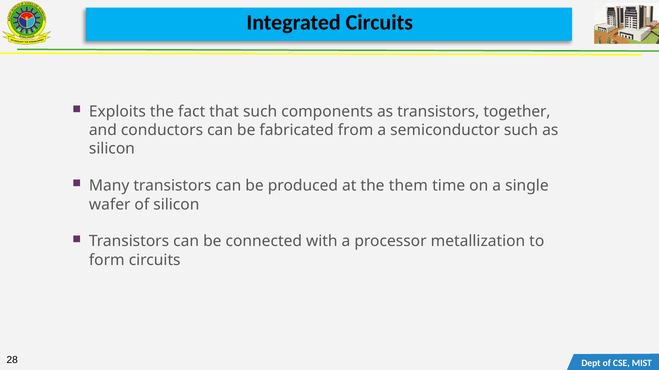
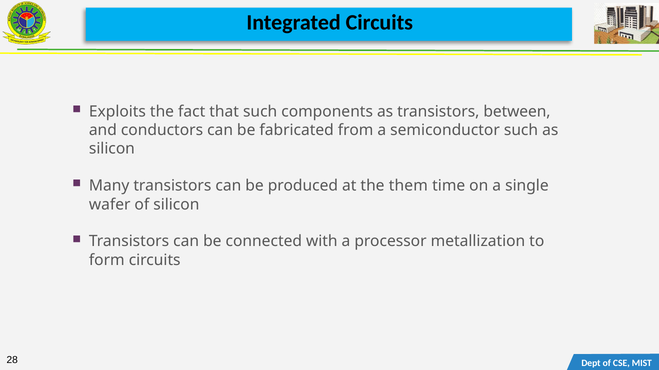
together: together -> between (517, 112)
